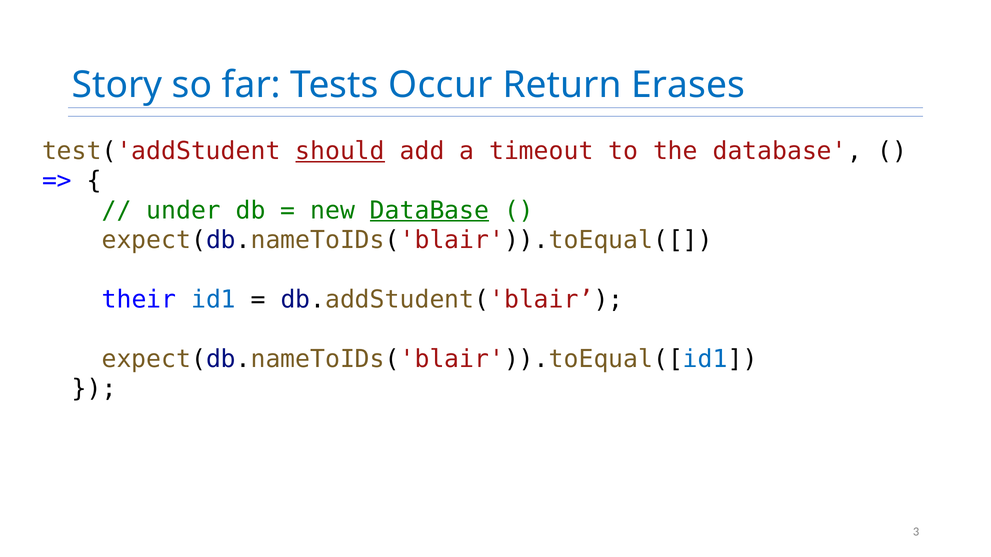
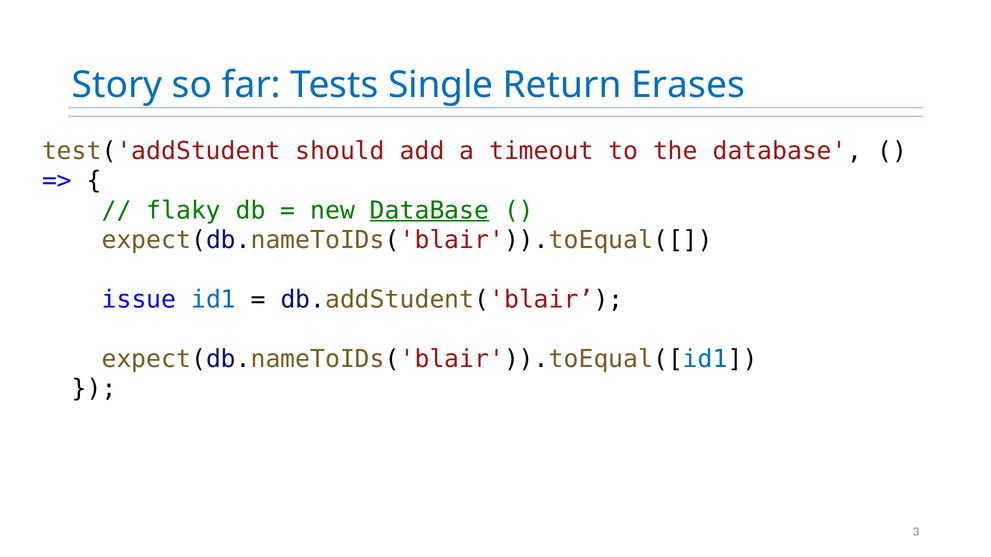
Occur: Occur -> Single (441, 85)
should underline: present -> none (340, 151)
under: under -> flaky (184, 211)
their: their -> issue (139, 300)
